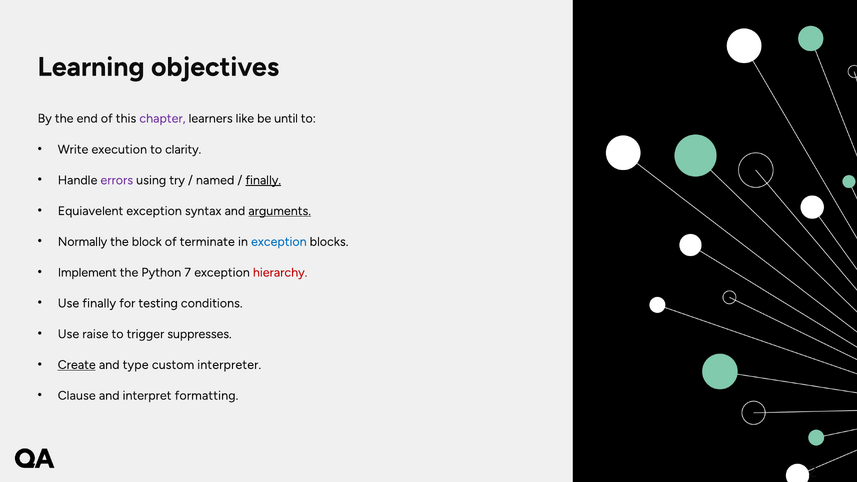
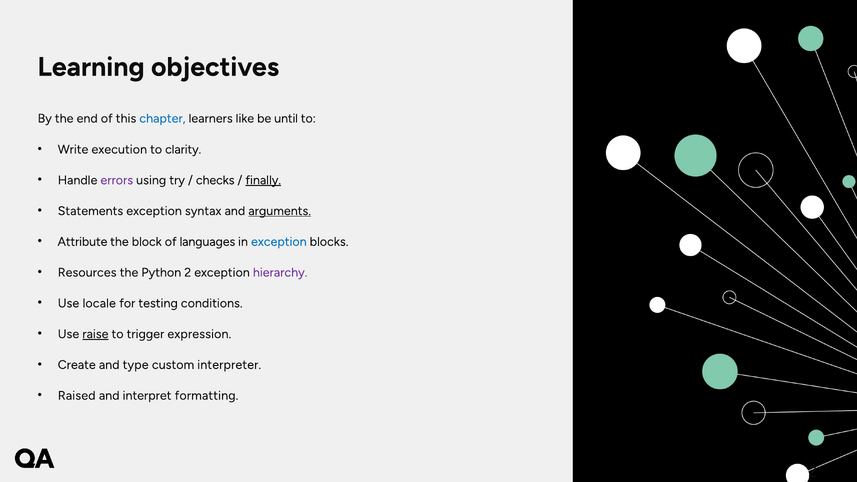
chapter colour: purple -> blue (162, 118)
named: named -> checks (215, 180)
Equiavelent: Equiavelent -> Statements (90, 211)
Normally: Normally -> Attribute (82, 242)
terminate: terminate -> languages (207, 242)
Implement: Implement -> Resources (87, 273)
Python 7: 7 -> 2 (188, 273)
hierarchy colour: red -> purple (280, 273)
Use finally: finally -> locale (99, 303)
raise underline: none -> present (95, 334)
suppresses: suppresses -> expression (199, 334)
Create underline: present -> none (77, 365)
Clause: Clause -> Raised (77, 396)
